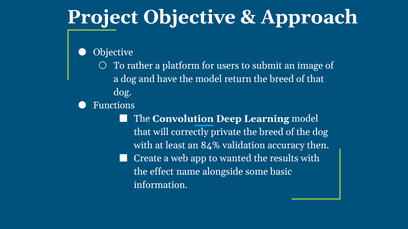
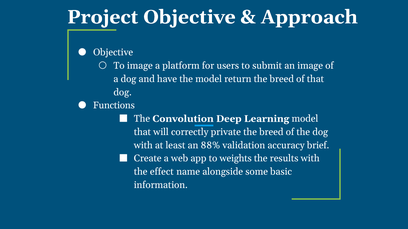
To rather: rather -> image (140, 66)
84%: 84% -> 88% (210, 146)
then: then -> brief (318, 146)
wanted: wanted -> weights (236, 159)
